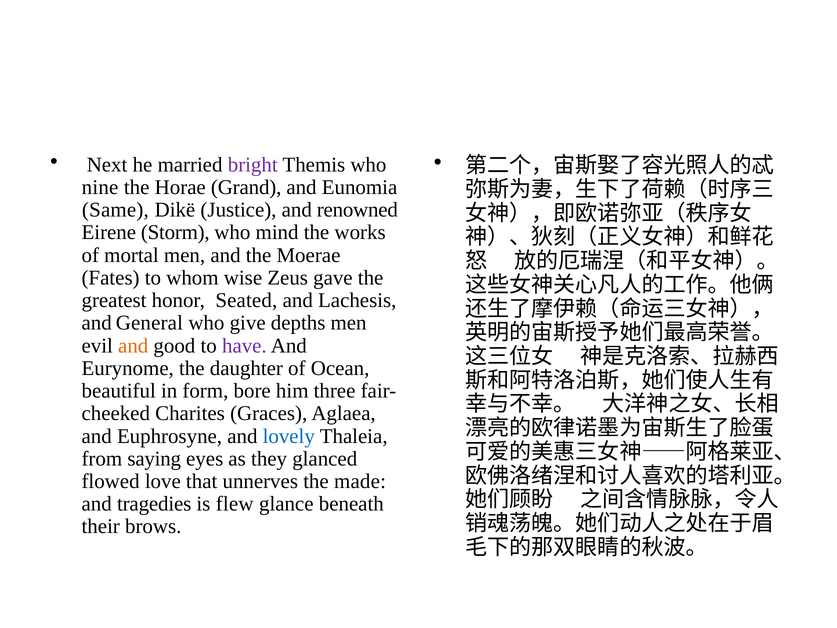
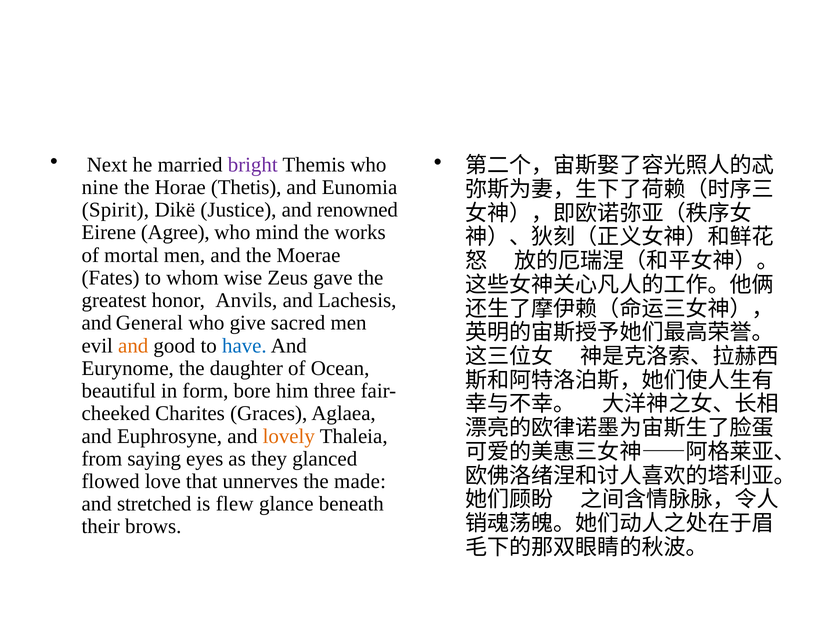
Grand: Grand -> Thetis (246, 187)
Same: Same -> Spirit (115, 210)
Storm: Storm -> Agree (175, 232)
Seated: Seated -> Anvils (246, 300)
depths: depths -> sacred (298, 323)
have colour: purple -> blue (244, 346)
lovely colour: blue -> orange (289, 436)
tragedies: tragedies -> stretched (154, 504)
